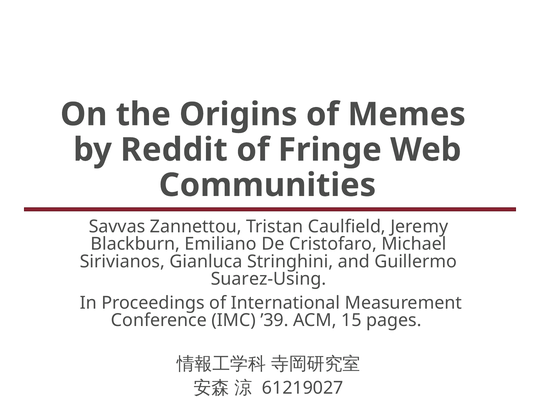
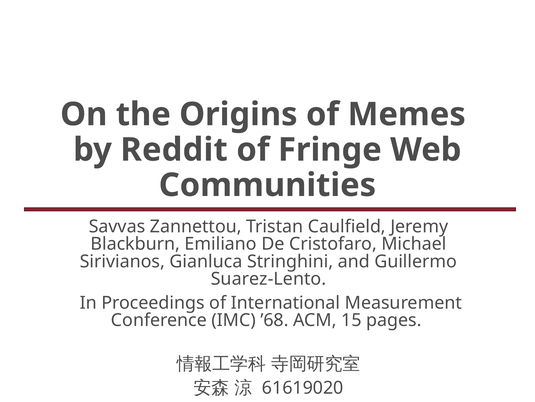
Suarez-Using: Suarez-Using -> Suarez-Lento (269, 278)
’39: ’39 -> ’68 (274, 320)
61219027: 61219027 -> 61619020 (303, 387)
